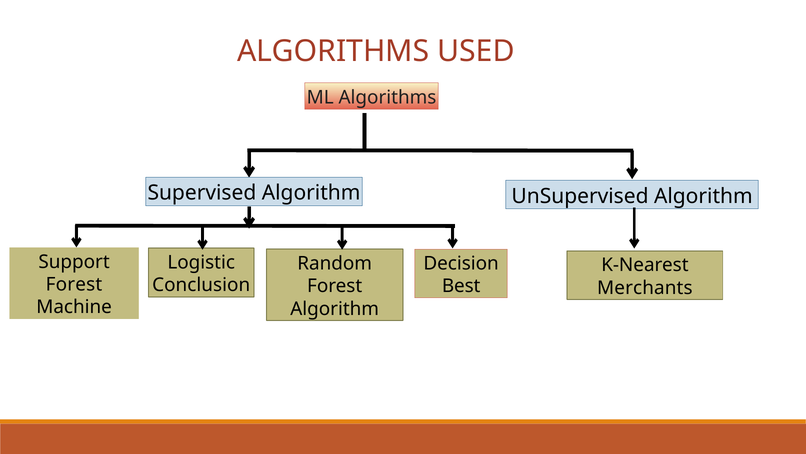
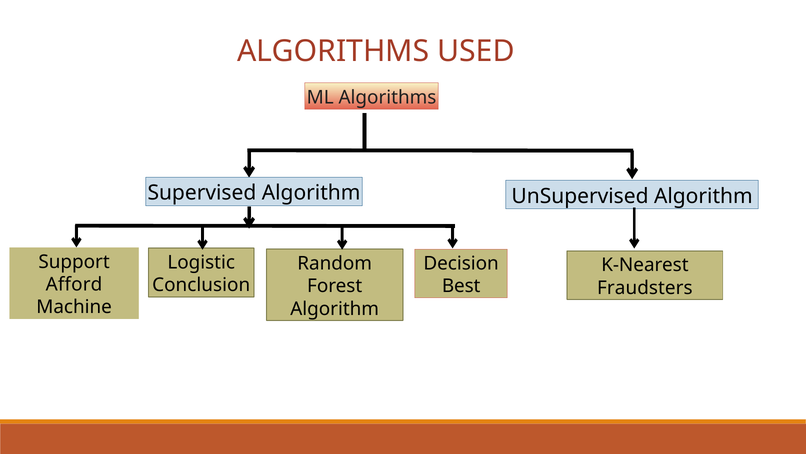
Forest: Forest -> Afford (74, 284)
Merchants: Merchants -> Fraudsters (645, 288)
